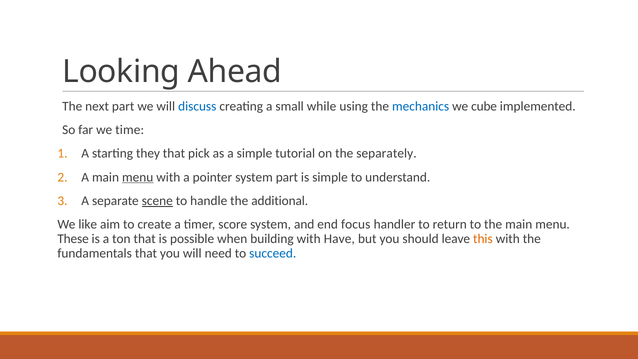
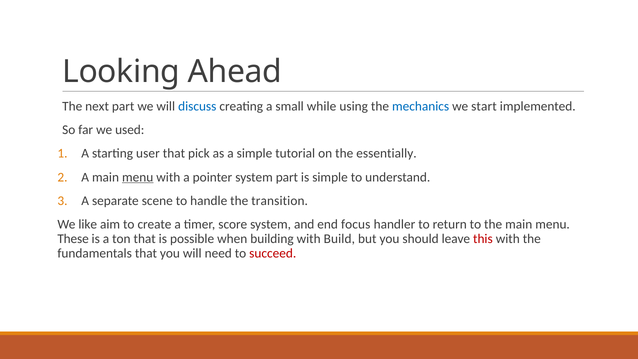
cube: cube -> start (484, 106)
time: time -> used (130, 130)
they: they -> user (148, 153)
separately: separately -> essentially (386, 153)
scene underline: present -> none (157, 201)
additional: additional -> transition (280, 201)
Have: Have -> Build (339, 239)
this colour: orange -> red (483, 239)
succeed colour: blue -> red (273, 253)
